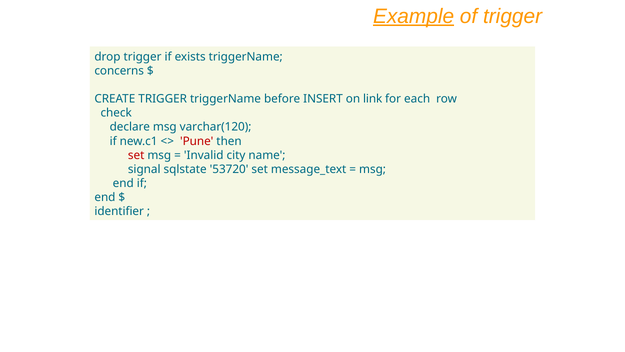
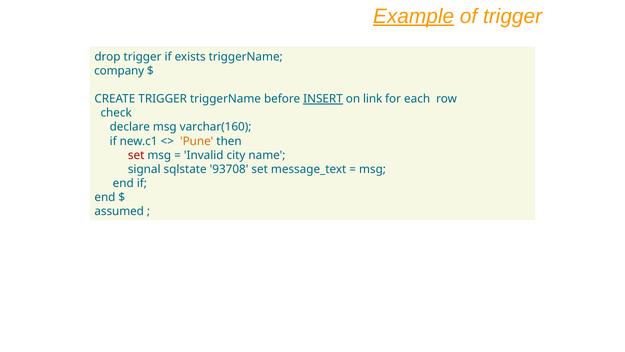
concerns: concerns -> company (119, 71)
INSERT underline: none -> present (323, 99)
varchar(120: varchar(120 -> varchar(160 (216, 127)
Pune colour: red -> orange (197, 141)
53720: 53720 -> 93708 (229, 169)
identifier: identifier -> assumed (119, 211)
